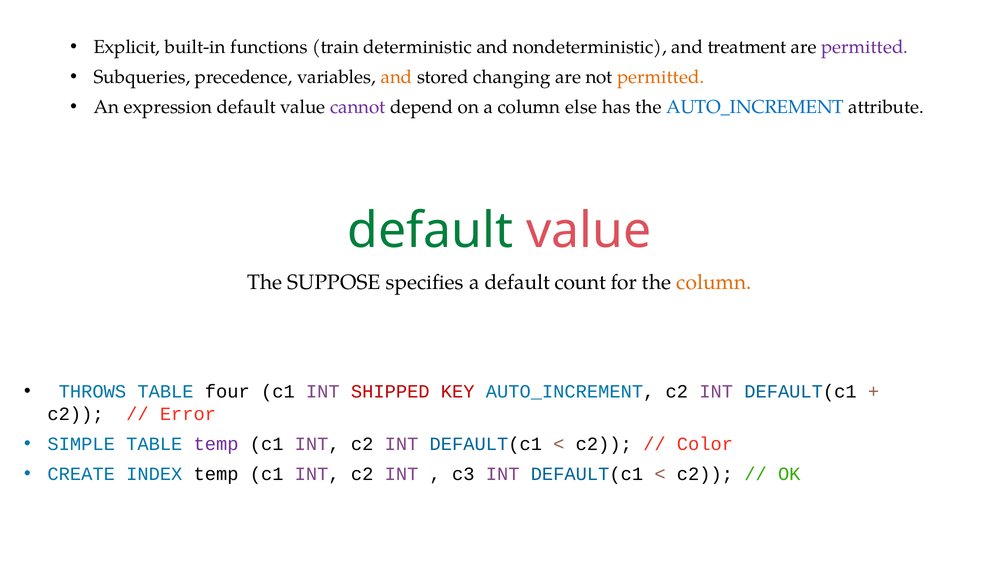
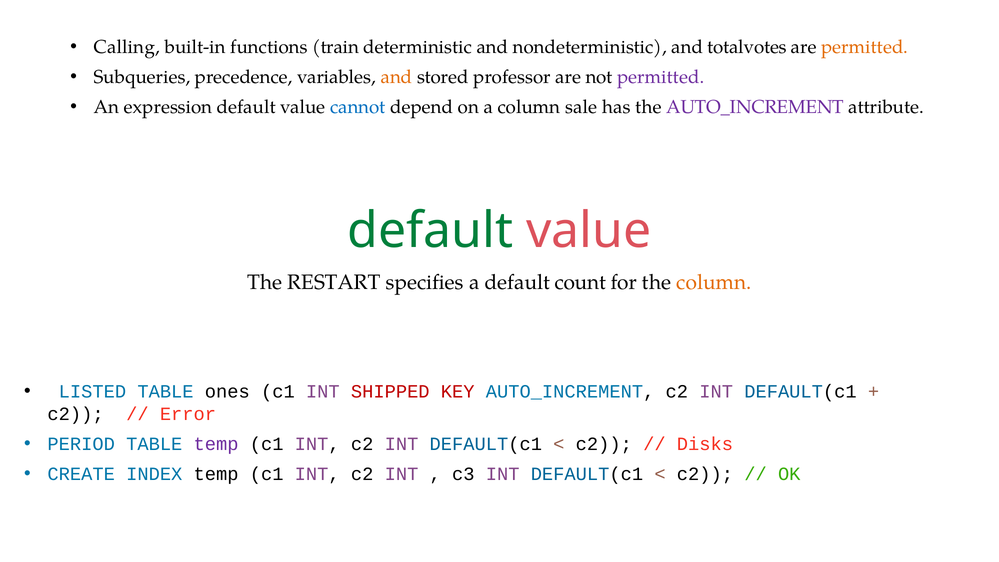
Explicit: Explicit -> Calling (127, 47)
treatment: treatment -> totalvotes (747, 47)
permitted colour: purple -> orange (865, 47)
changing: changing -> professor (512, 77)
permitted colour: orange -> purple (661, 77)
cannot colour: purple -> blue (358, 107)
else: else -> sale (581, 107)
AUTO_INCREMENT colour: blue -> purple (755, 107)
SUPPOSE: SUPPOSE -> RESTART (334, 282)
THROWS: THROWS -> LISTED (92, 392)
four: four -> ones (227, 392)
SIMPLE: SIMPLE -> PERIOD (81, 444)
Color: Color -> Disks (705, 444)
